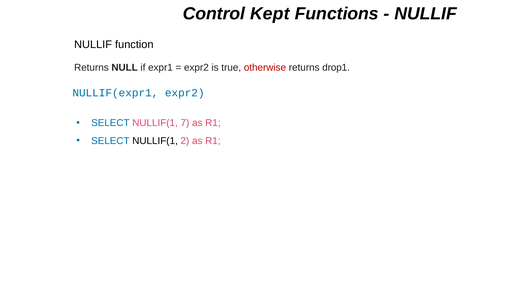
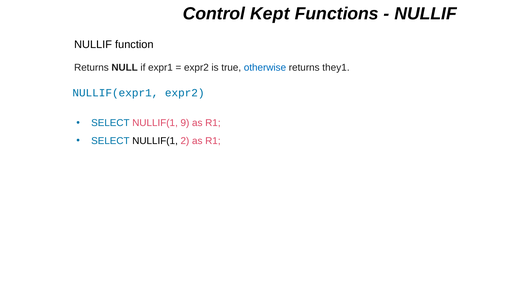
otherwise colour: red -> blue (265, 68)
drop1: drop1 -> they1 (336, 68)
7: 7 -> 9 (185, 123)
